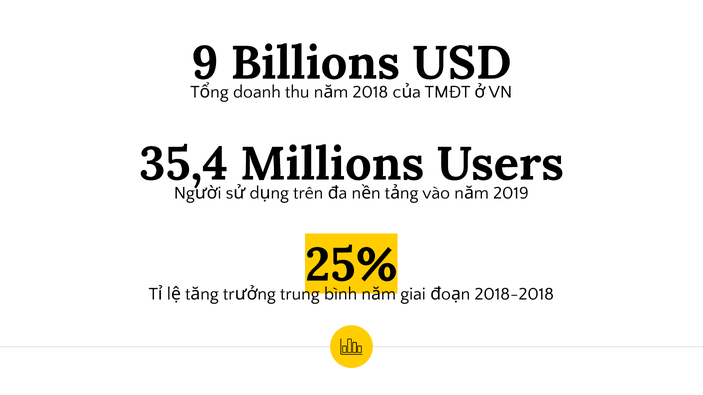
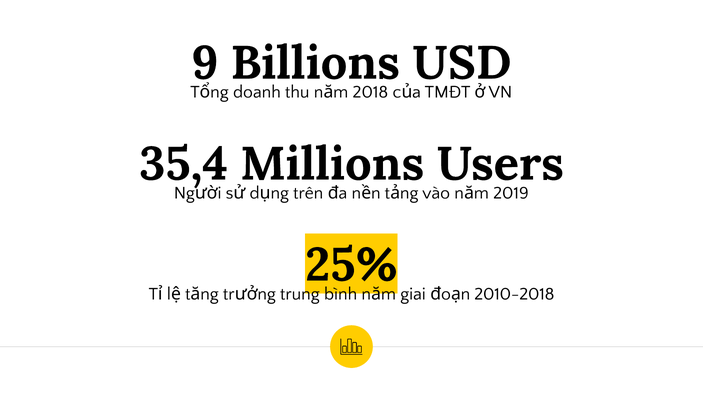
2018-2018: 2018-2018 -> 2010-2018 (514, 294)
